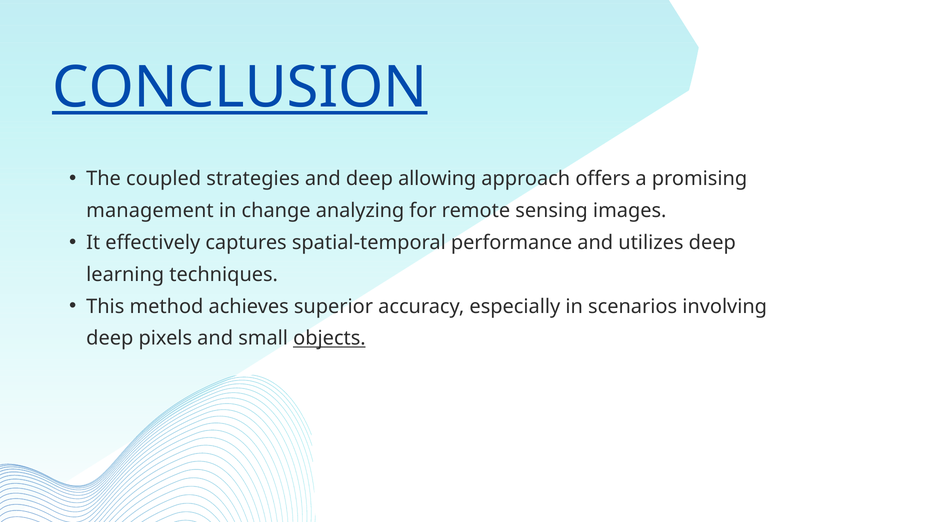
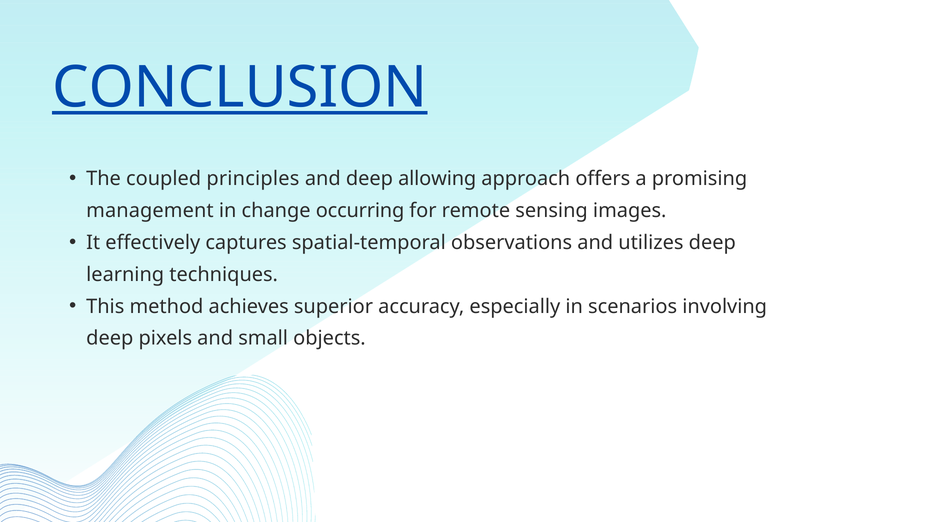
strategies: strategies -> principles (253, 179)
analyzing: analyzing -> occurring (360, 211)
performance: performance -> observations (512, 243)
objects underline: present -> none (329, 339)
